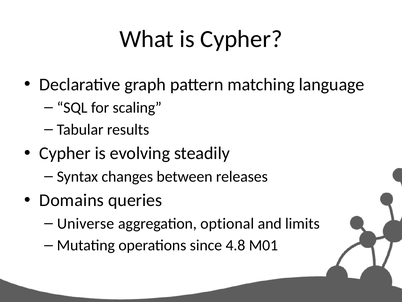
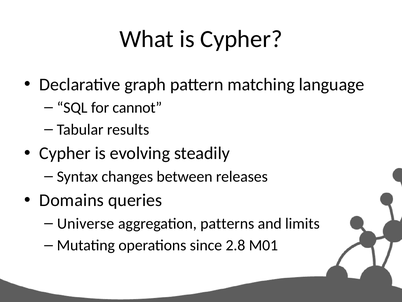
scaling: scaling -> cannot (137, 107)
optional: optional -> patterns (227, 223)
4.8: 4.8 -> 2.8 (235, 245)
